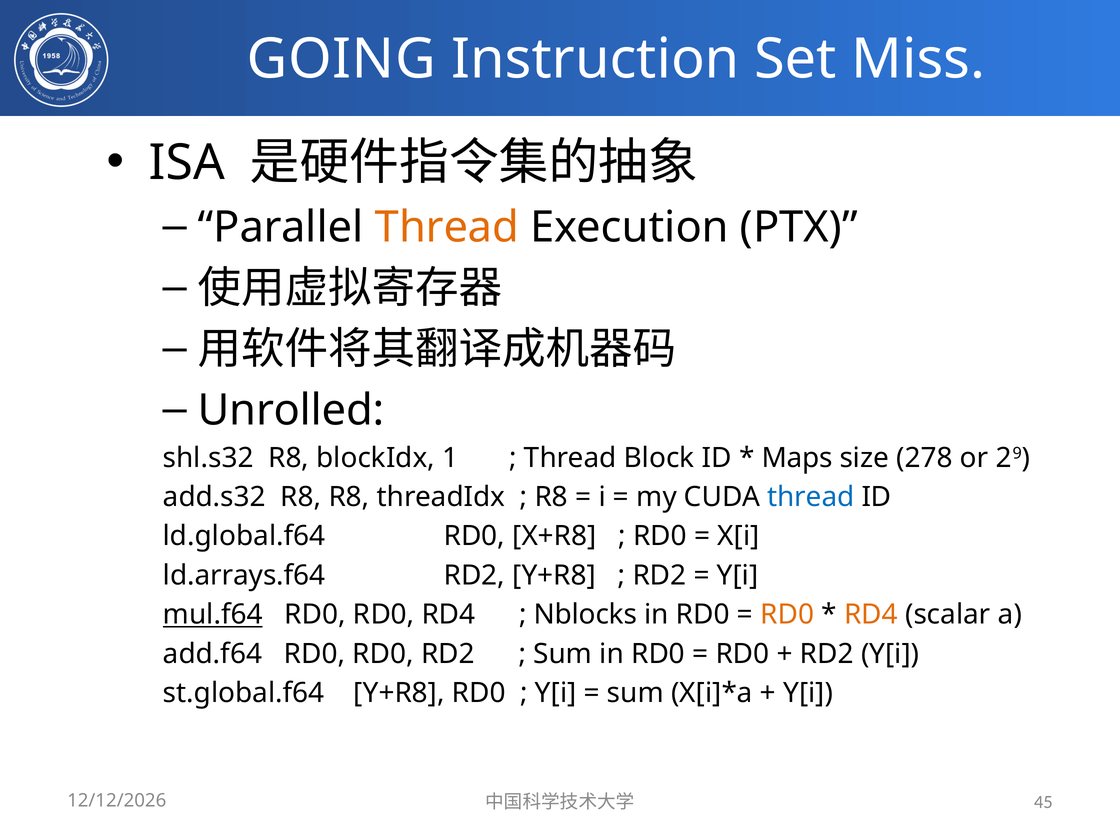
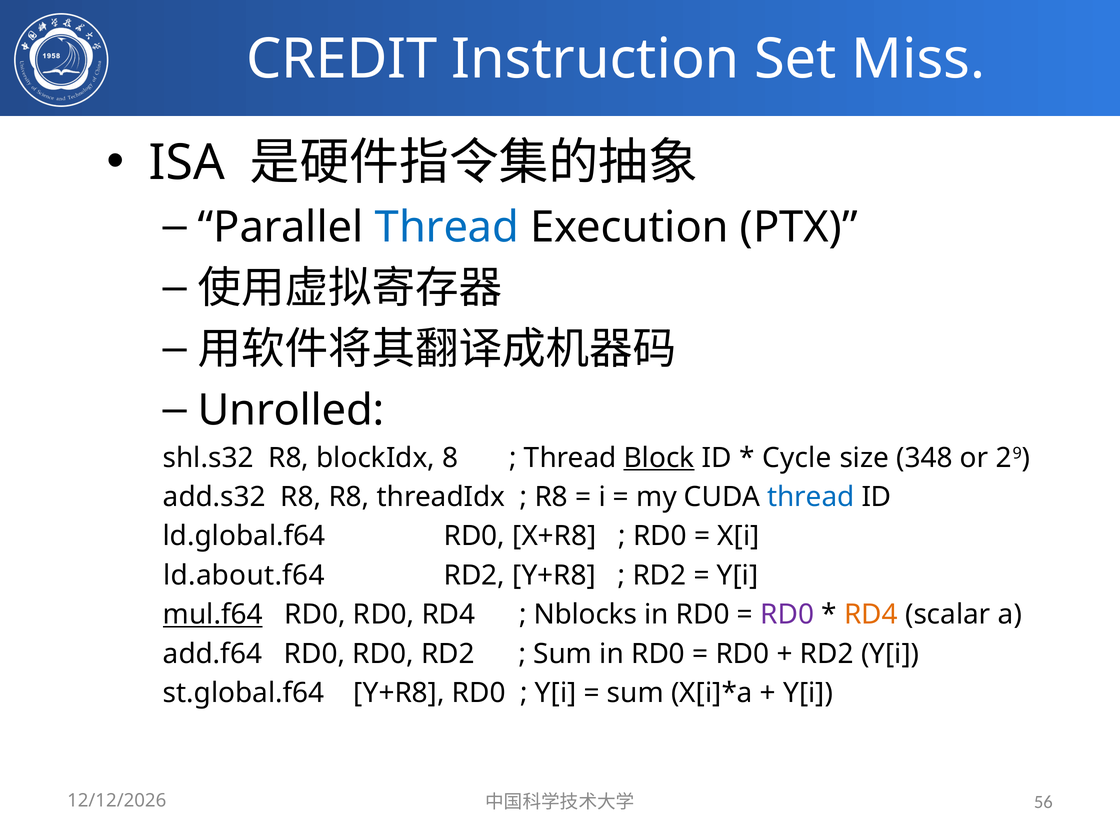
GOING: GOING -> CREDIT (342, 59)
Thread colour: orange -> blue (447, 227)
1: 1 -> 8 (450, 458)
Block underline: none -> present (659, 458)
Maps: Maps -> Cycle (797, 458)
278: 278 -> 348 (925, 458)
ld.arrays.f64: ld.arrays.f64 -> ld.about.f64 (244, 575)
RD0 colour: orange -> purple (787, 615)
45: 45 -> 56 (1043, 802)
